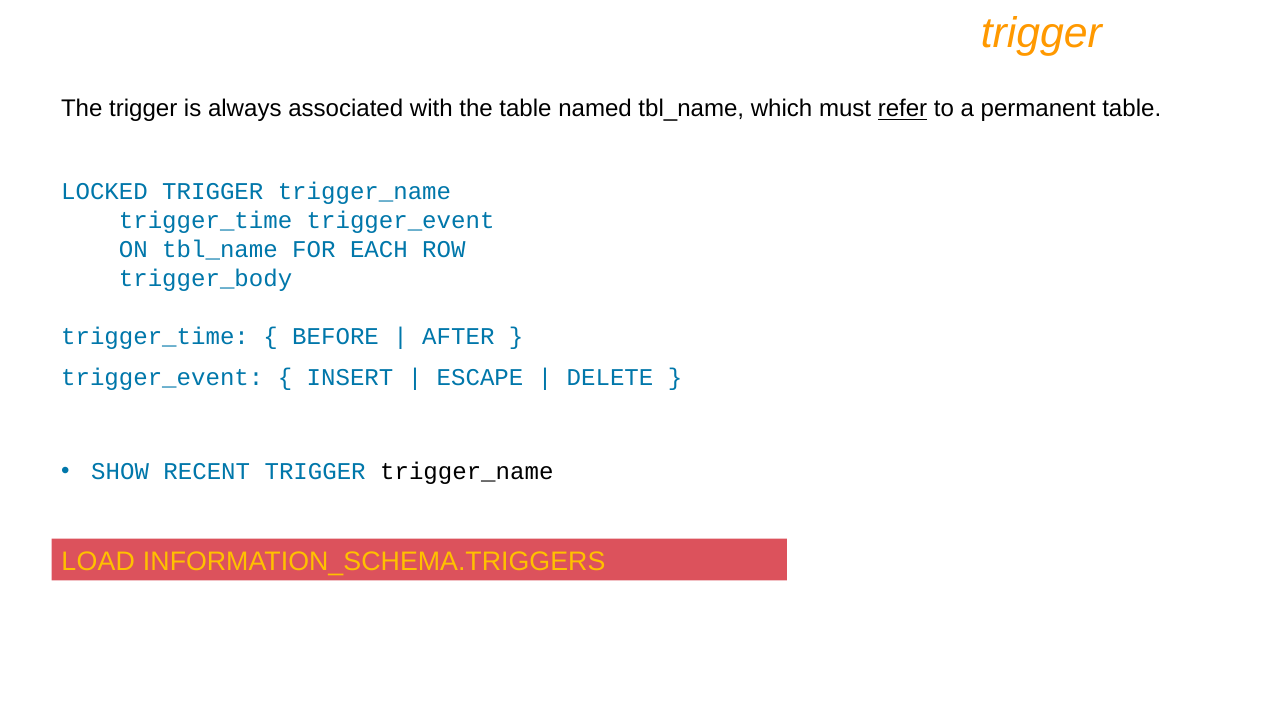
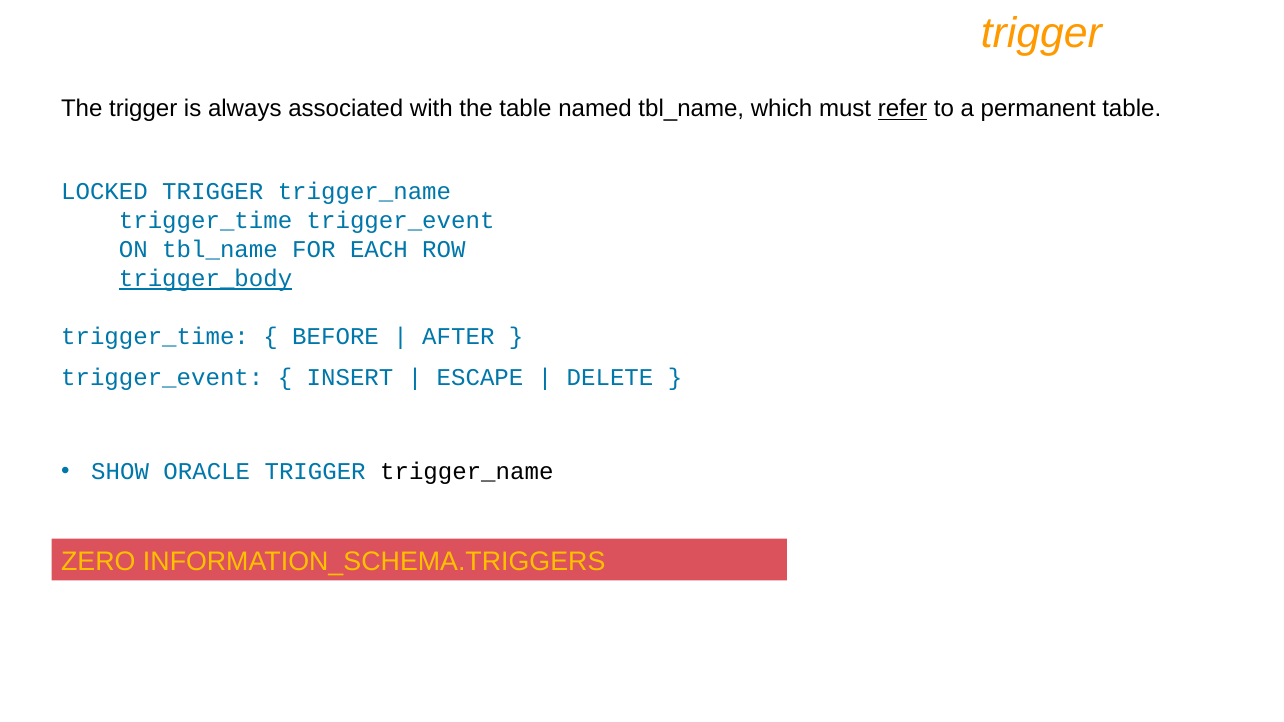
trigger_body underline: none -> present (206, 279)
RECENT: RECENT -> ORACLE (207, 472)
LOAD: LOAD -> ZERO (98, 562)
